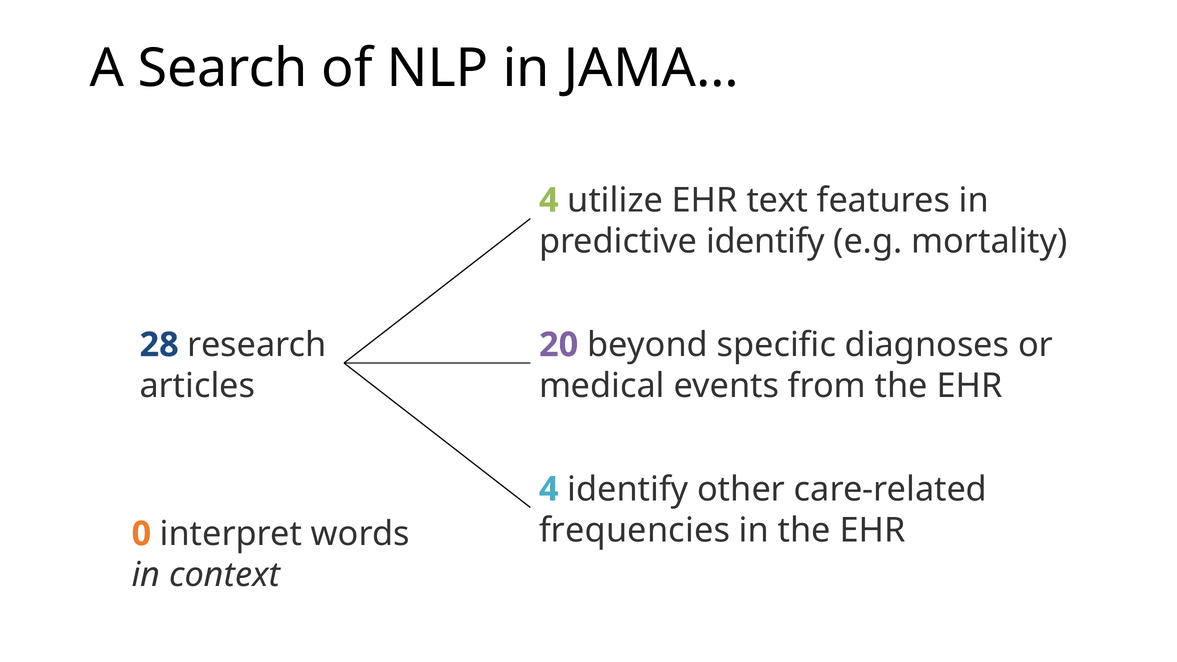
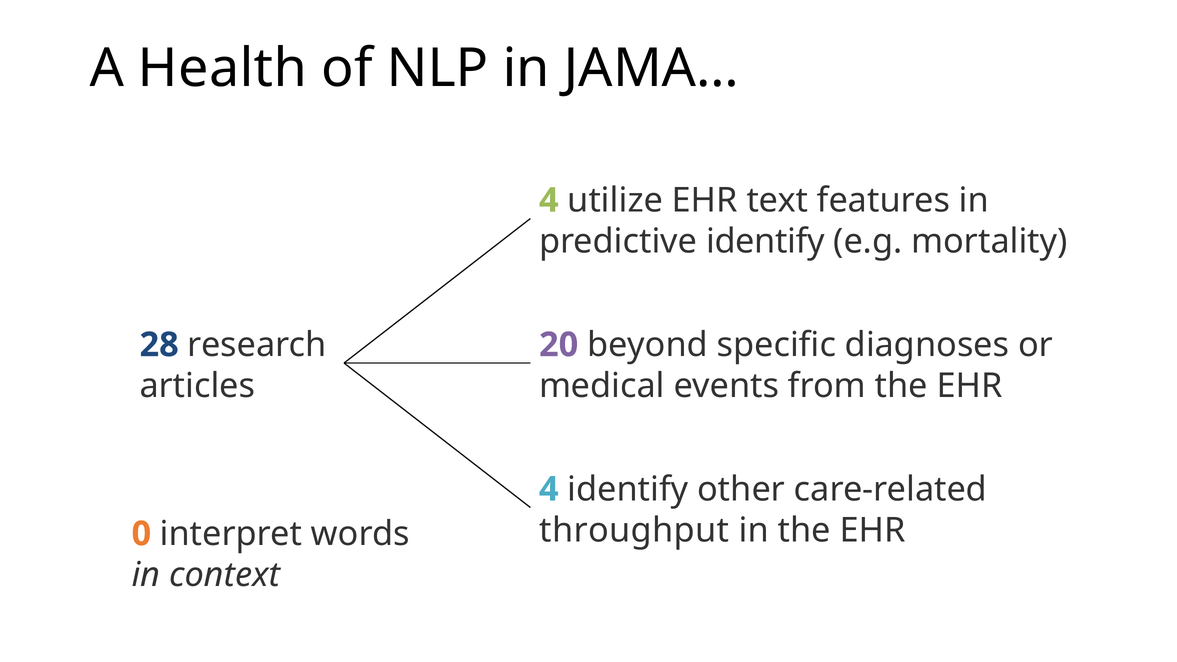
Search: Search -> Health (223, 68)
frequencies: frequencies -> throughput (634, 531)
